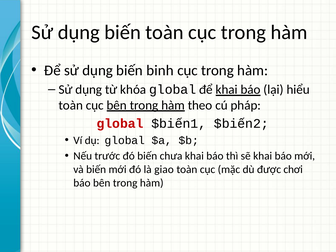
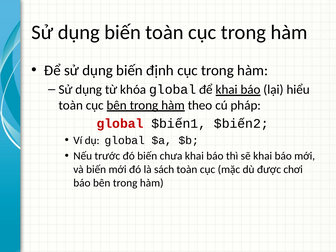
binh: binh -> định (160, 70)
giao: giao -> sách (164, 169)
